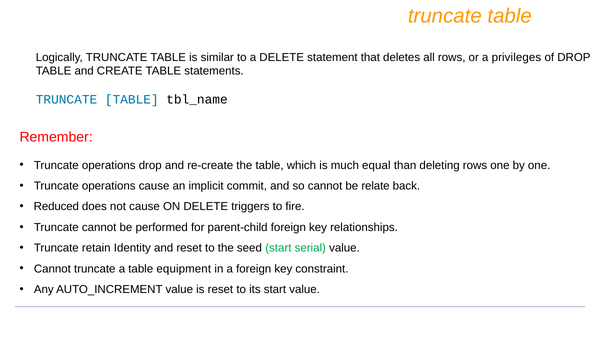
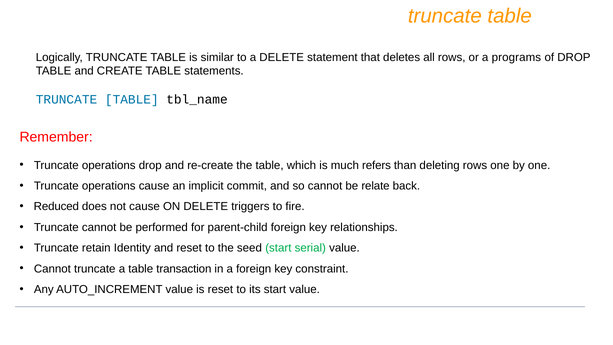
privileges: privileges -> programs (516, 57)
equal: equal -> refers (376, 165)
equipment: equipment -> transaction (184, 269)
